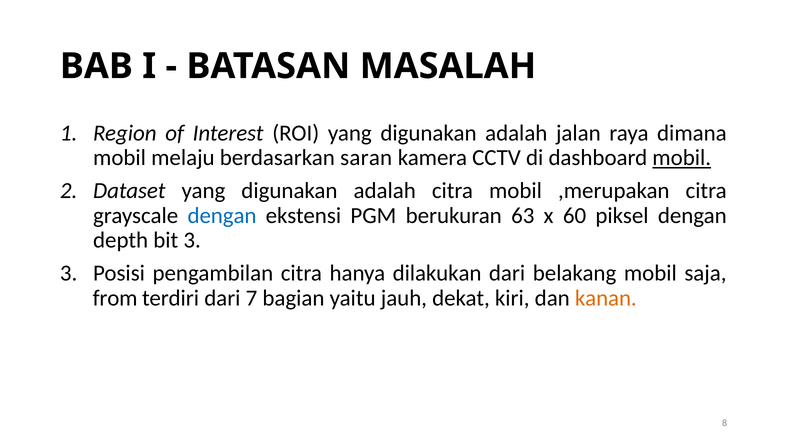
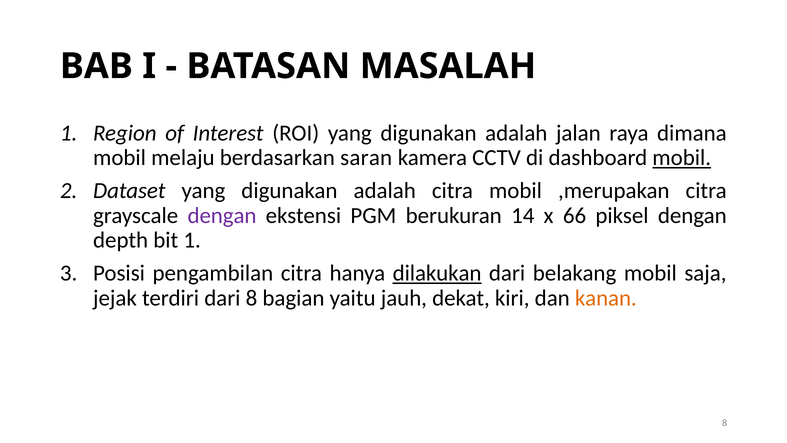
dengan colour: blue -> purple (222, 215)
63: 63 -> 14 (523, 215)
60: 60 -> 66 (575, 215)
bit 3: 3 -> 1 (192, 240)
dilakukan underline: none -> present (437, 273)
from: from -> jejak (115, 298)
dari 7: 7 -> 8 (251, 298)
